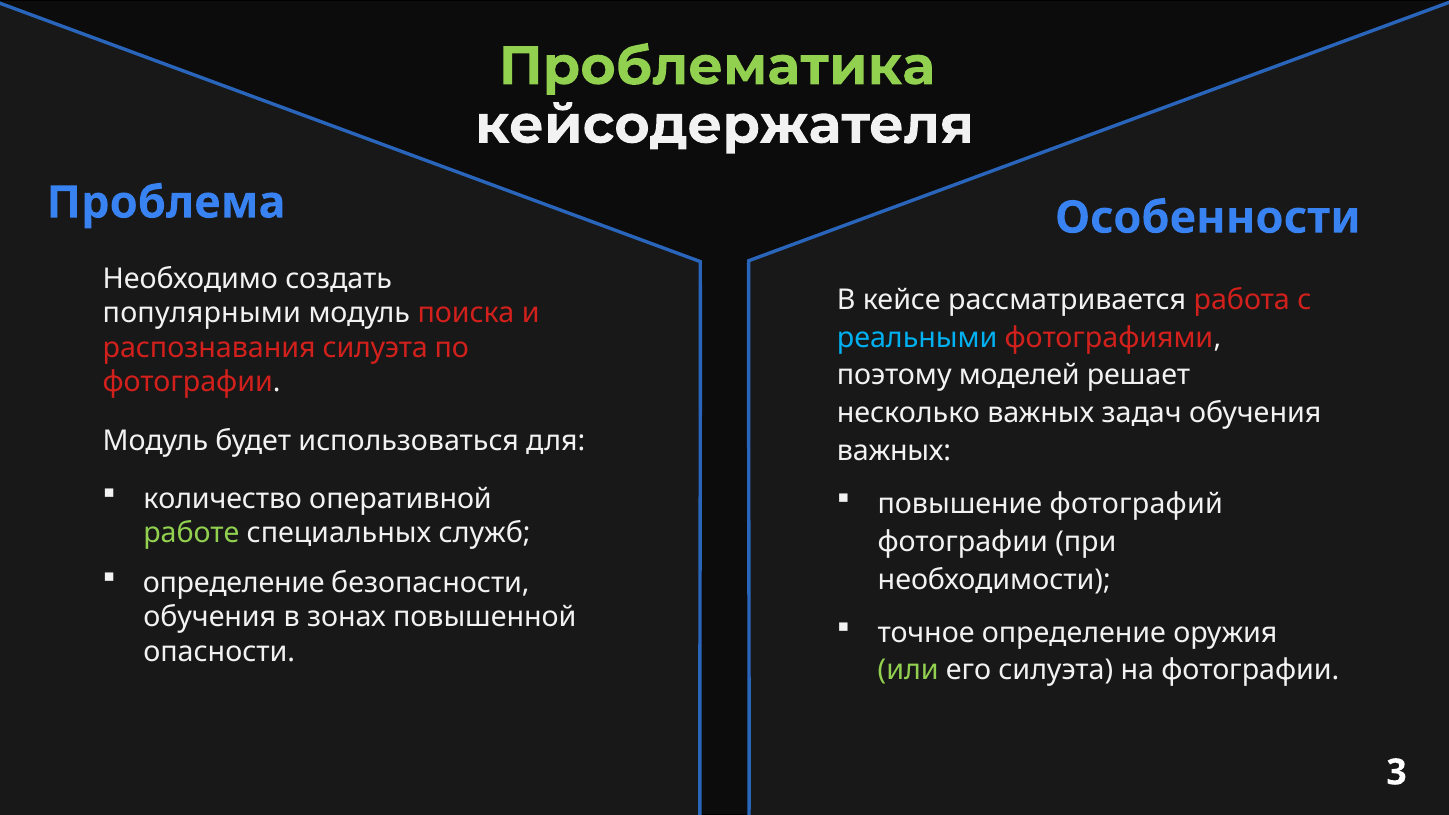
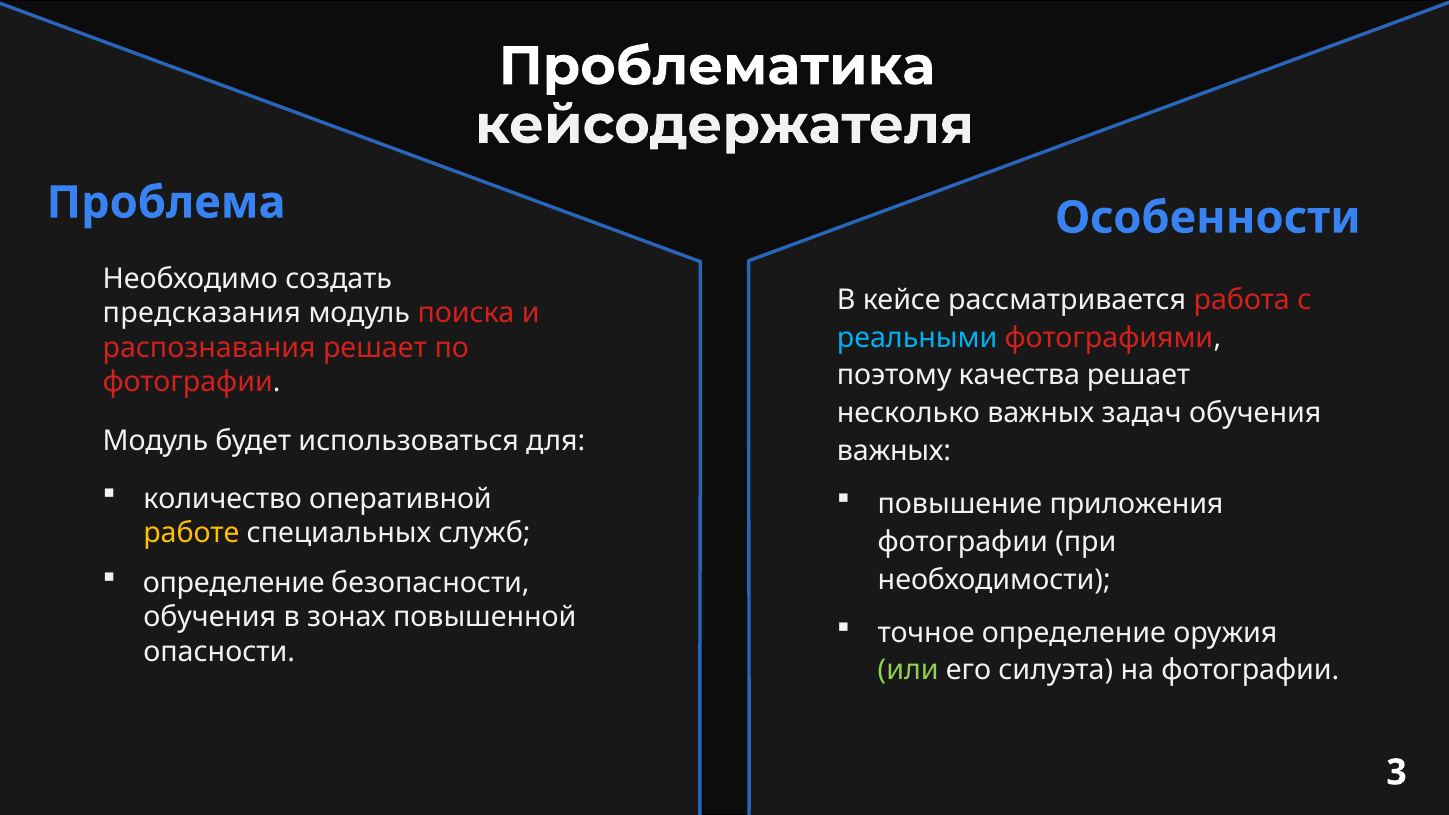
Проблематика colour: light green -> white (717, 66)
популярными: популярными -> предсказания (202, 313)
распознавания силуэта: силуэта -> решает (375, 348)
моделей: моделей -> качества (1019, 376)
фотографий: фотографий -> приложения (1137, 504)
работе colour: light green -> yellow (191, 534)
